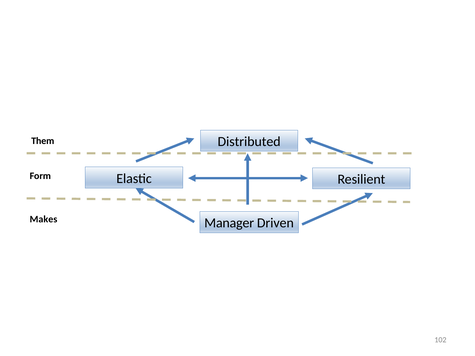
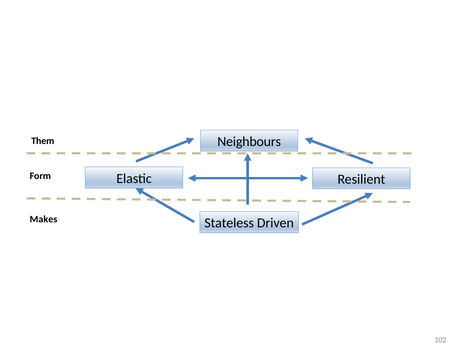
Distributed: Distributed -> Neighbours (249, 142)
Manager: Manager -> Stateless (229, 223)
